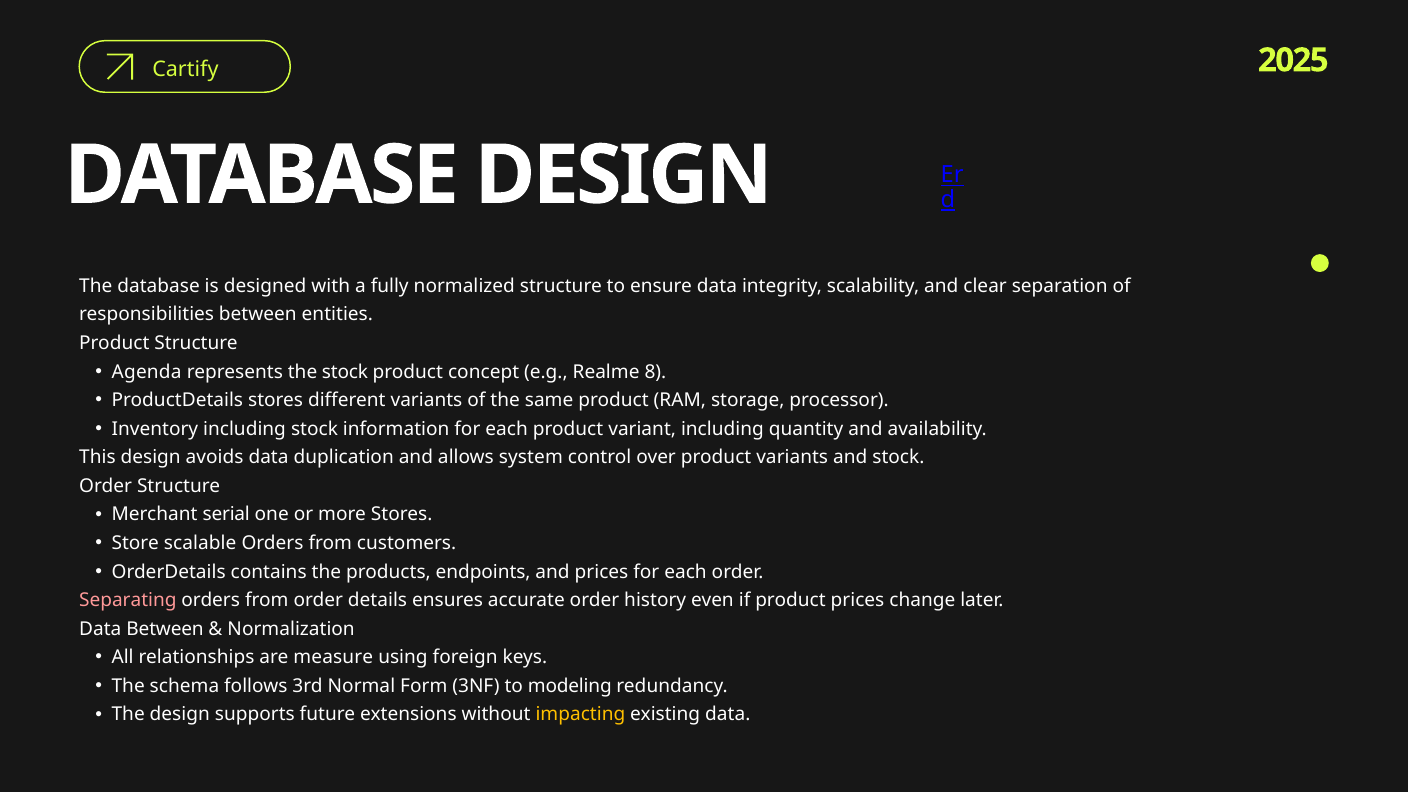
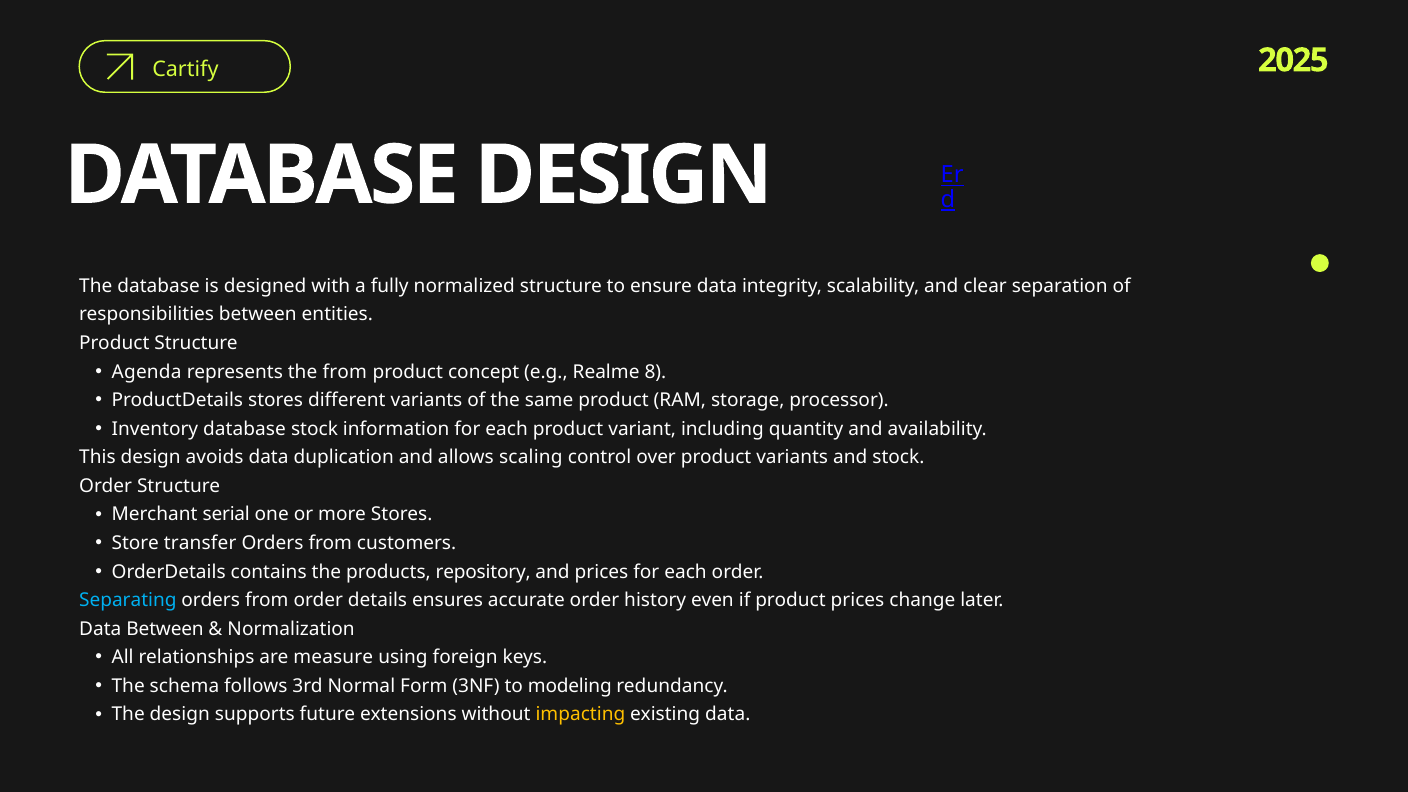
the stock: stock -> from (345, 372)
Inventory including: including -> database (245, 429)
system: system -> scaling (531, 458)
scalable: scalable -> transfer (200, 543)
endpoints: endpoints -> repository (483, 572)
Separating colour: pink -> light blue (128, 600)
